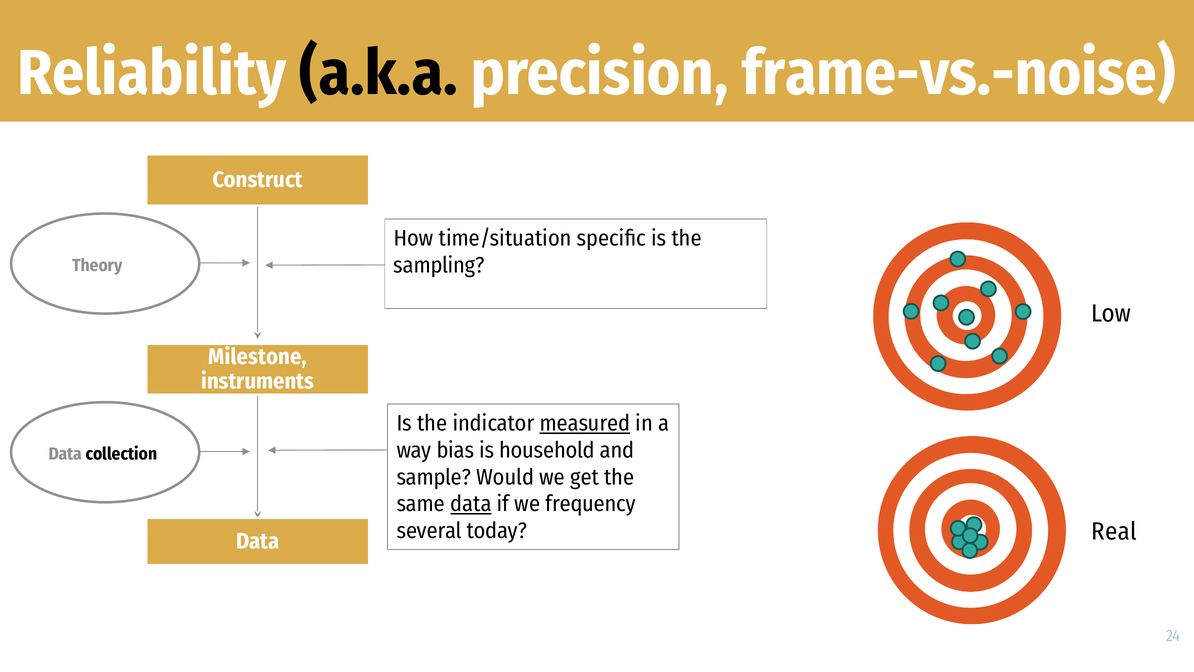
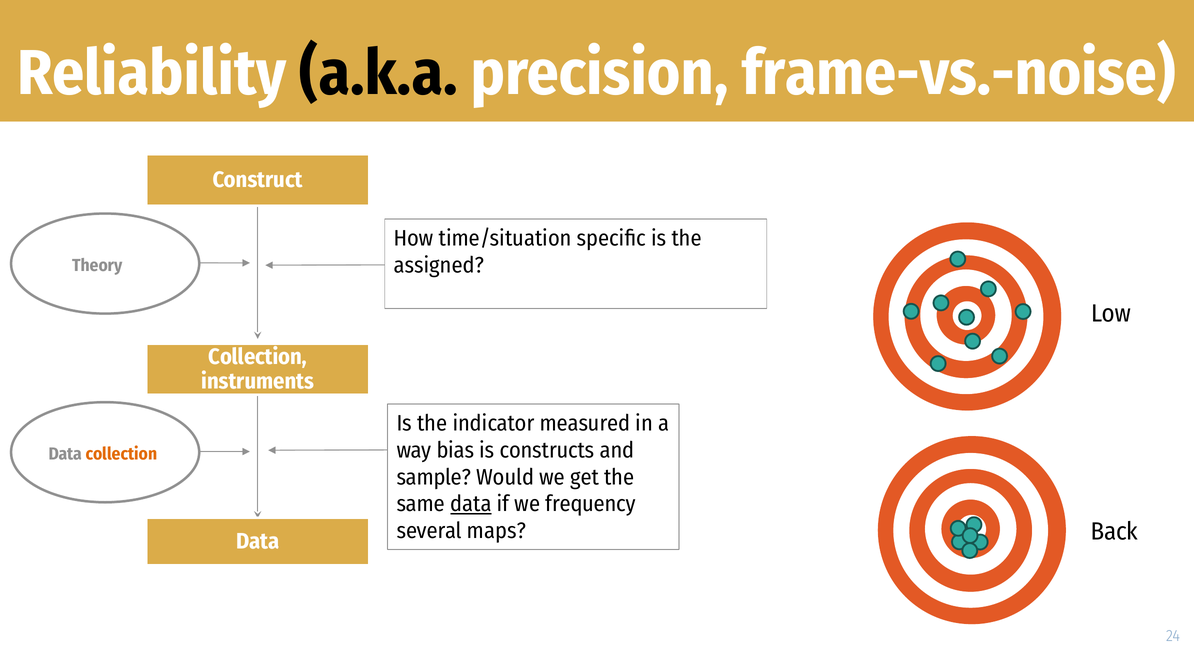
sampling: sampling -> assigned (439, 265)
Milestone: Milestone -> Collection (258, 357)
measured underline: present -> none (585, 423)
household: household -> constructs (547, 450)
collection colour: black -> orange (121, 454)
Real: Real -> Back (1114, 531)
today: today -> maps (497, 531)
